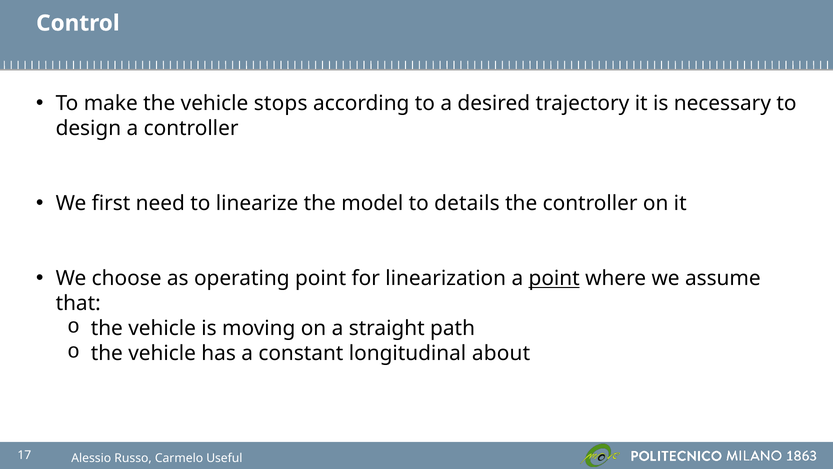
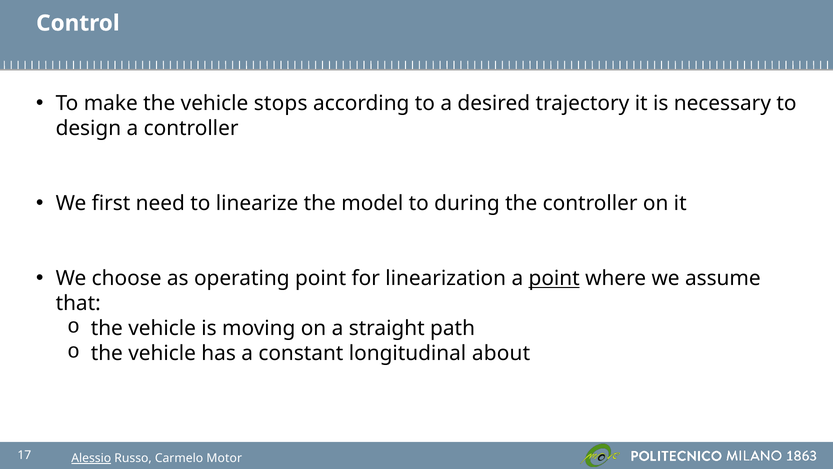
details: details -> during (467, 203)
Alessio underline: none -> present (91, 458)
Useful: Useful -> Motor (224, 458)
